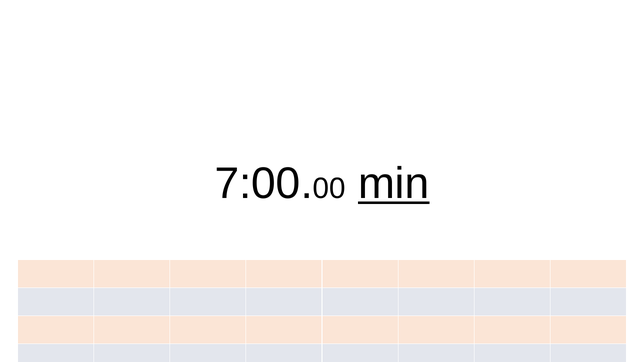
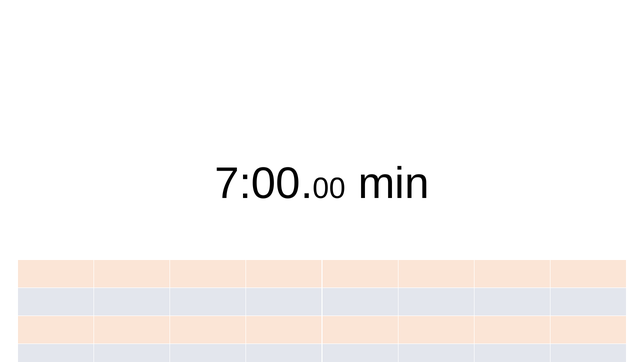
min underline: present -> none (394, 184)
